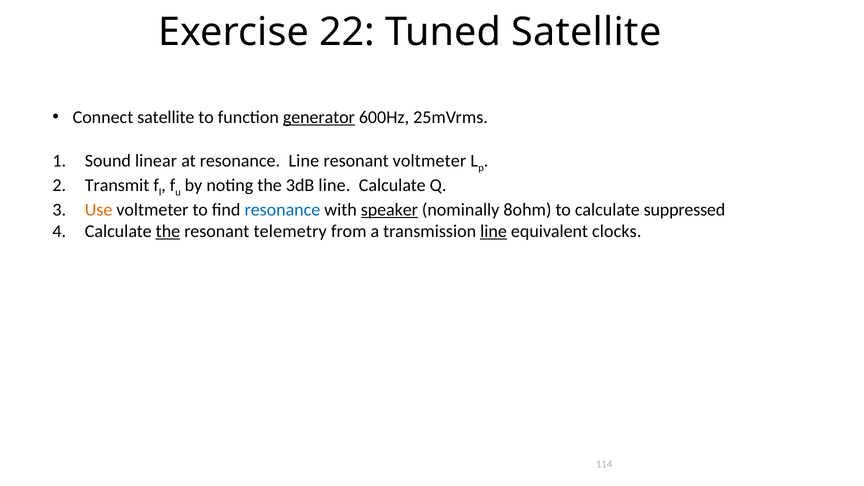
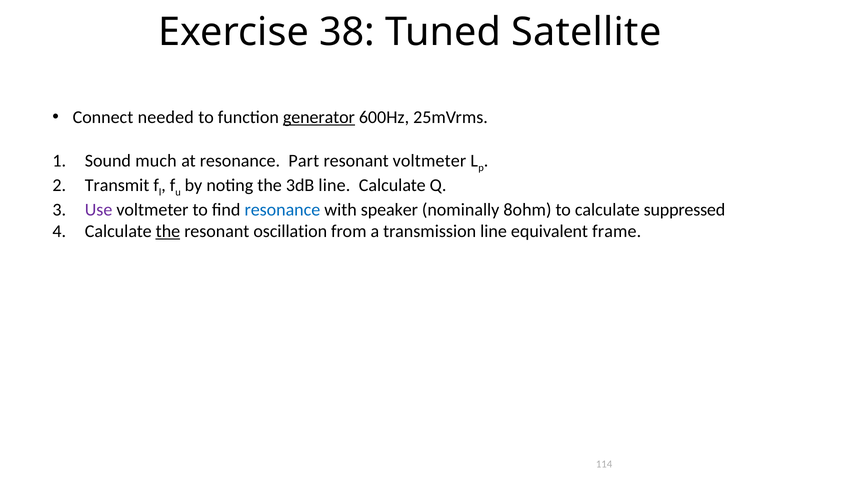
22: 22 -> 38 (347, 32)
Connect satellite: satellite -> needed (166, 117)
linear: linear -> much (156, 161)
resonance Line: Line -> Part (304, 161)
Use colour: orange -> purple (99, 210)
speaker underline: present -> none (389, 210)
telemetry: telemetry -> oscillation (290, 231)
line underline: present -> none (493, 231)
clocks: clocks -> frame (617, 231)
